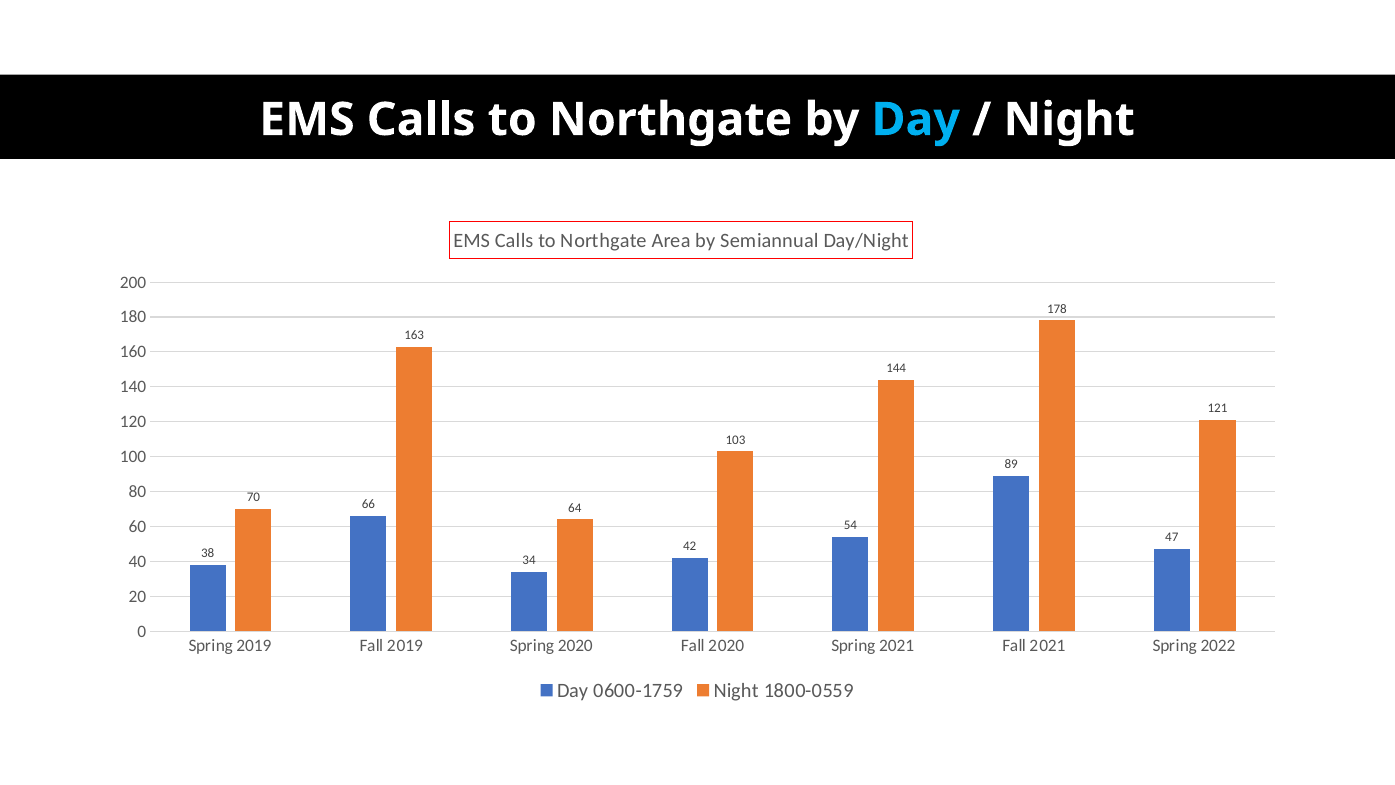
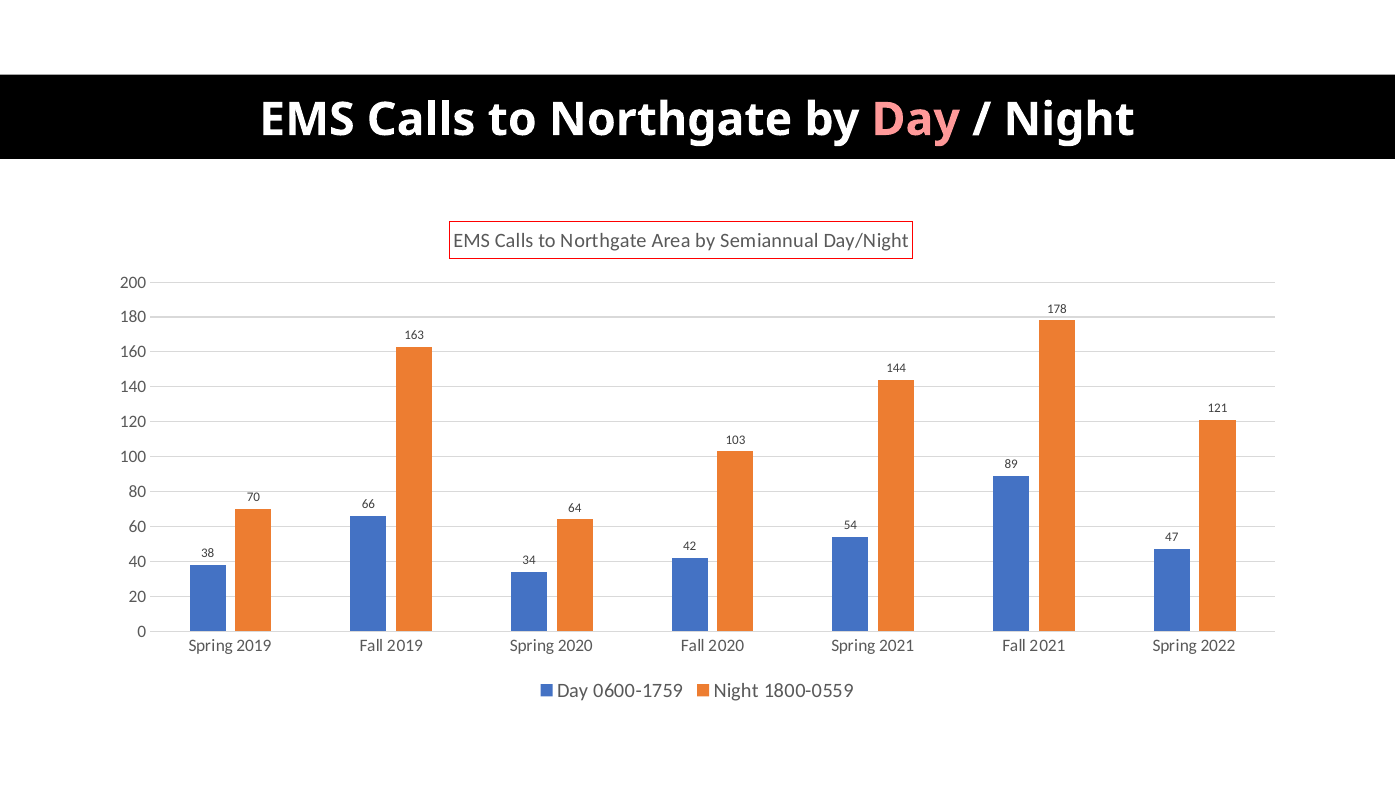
Day colour: light blue -> pink (916, 120)
